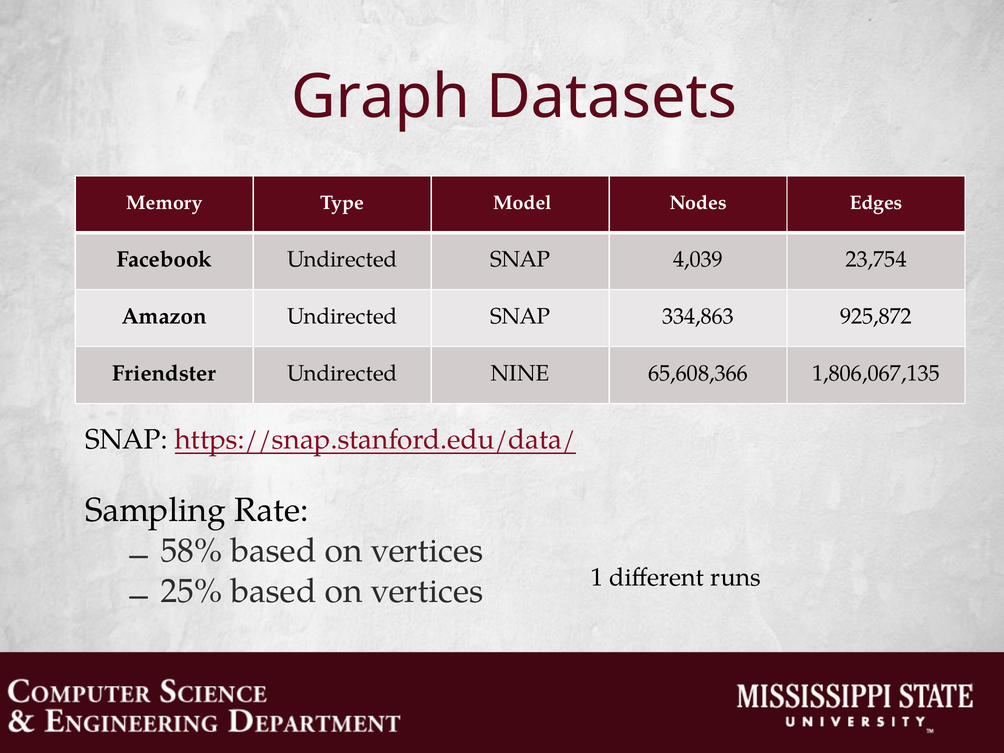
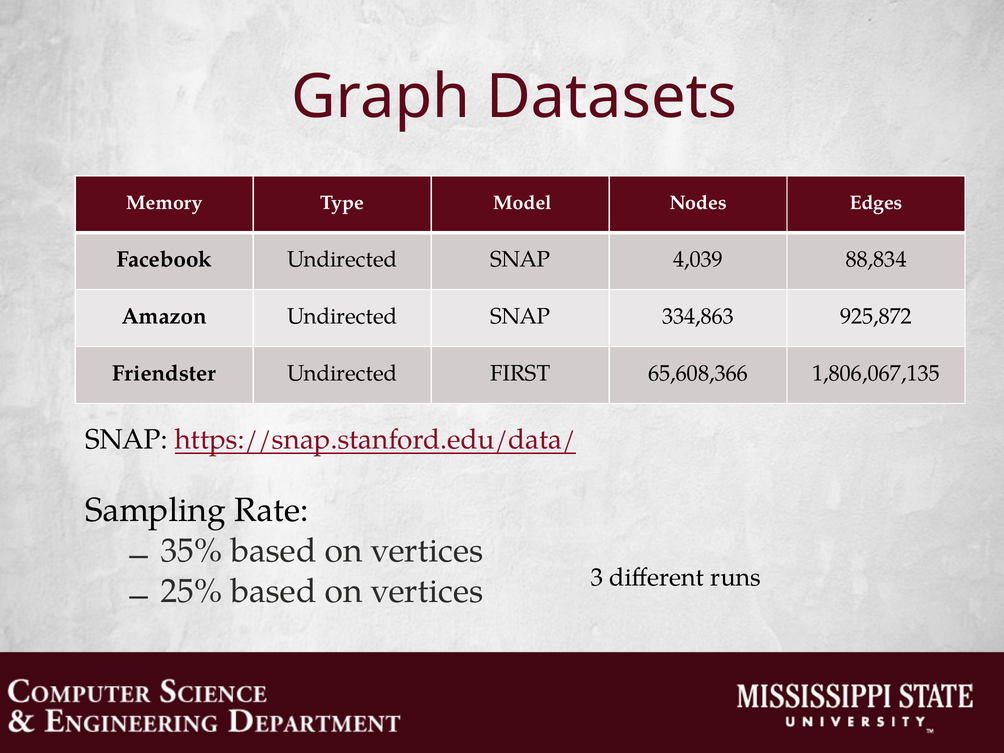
23,754: 23,754 -> 88,834 (876, 259)
NINE: NINE -> FIRST (520, 373)
58%: 58% -> 35% (191, 551)
1: 1 -> 3 (597, 577)
